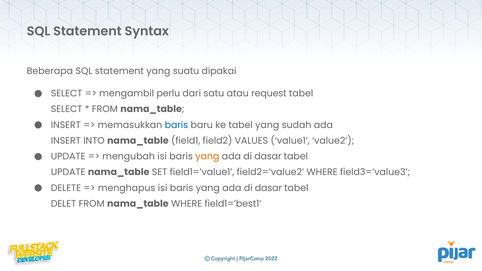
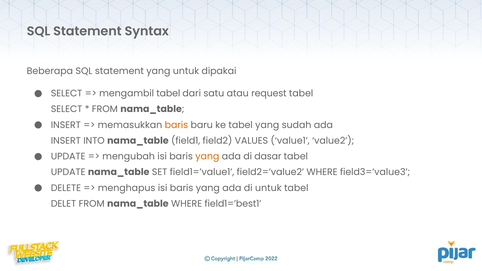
yang suatu: suatu -> untuk (186, 71)
mengambil perlu: perlu -> tabel (168, 94)
baris colour: blue -> orange (176, 125)
dasar: dasar -> untuk (268, 188)
